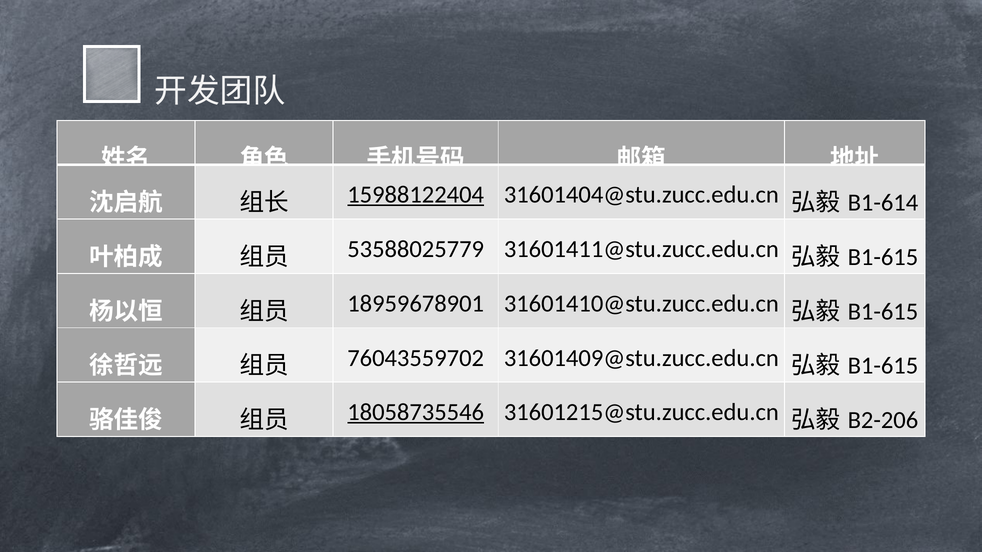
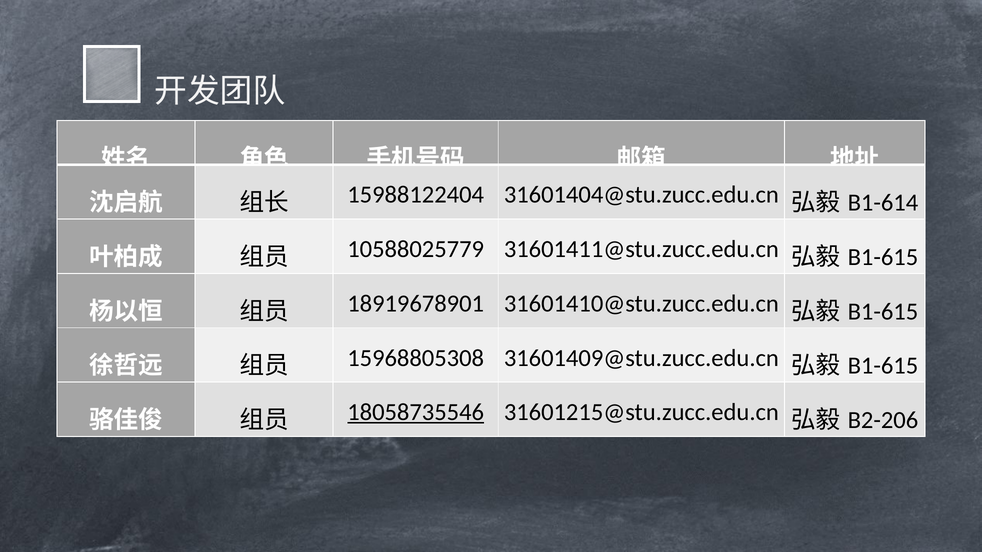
15988122404 underline: present -> none (416, 195)
53588025779: 53588025779 -> 10588025779 (416, 249)
18959678901: 18959678901 -> 18919678901 (416, 304)
76043559702: 76043559702 -> 15968805308 (416, 358)
